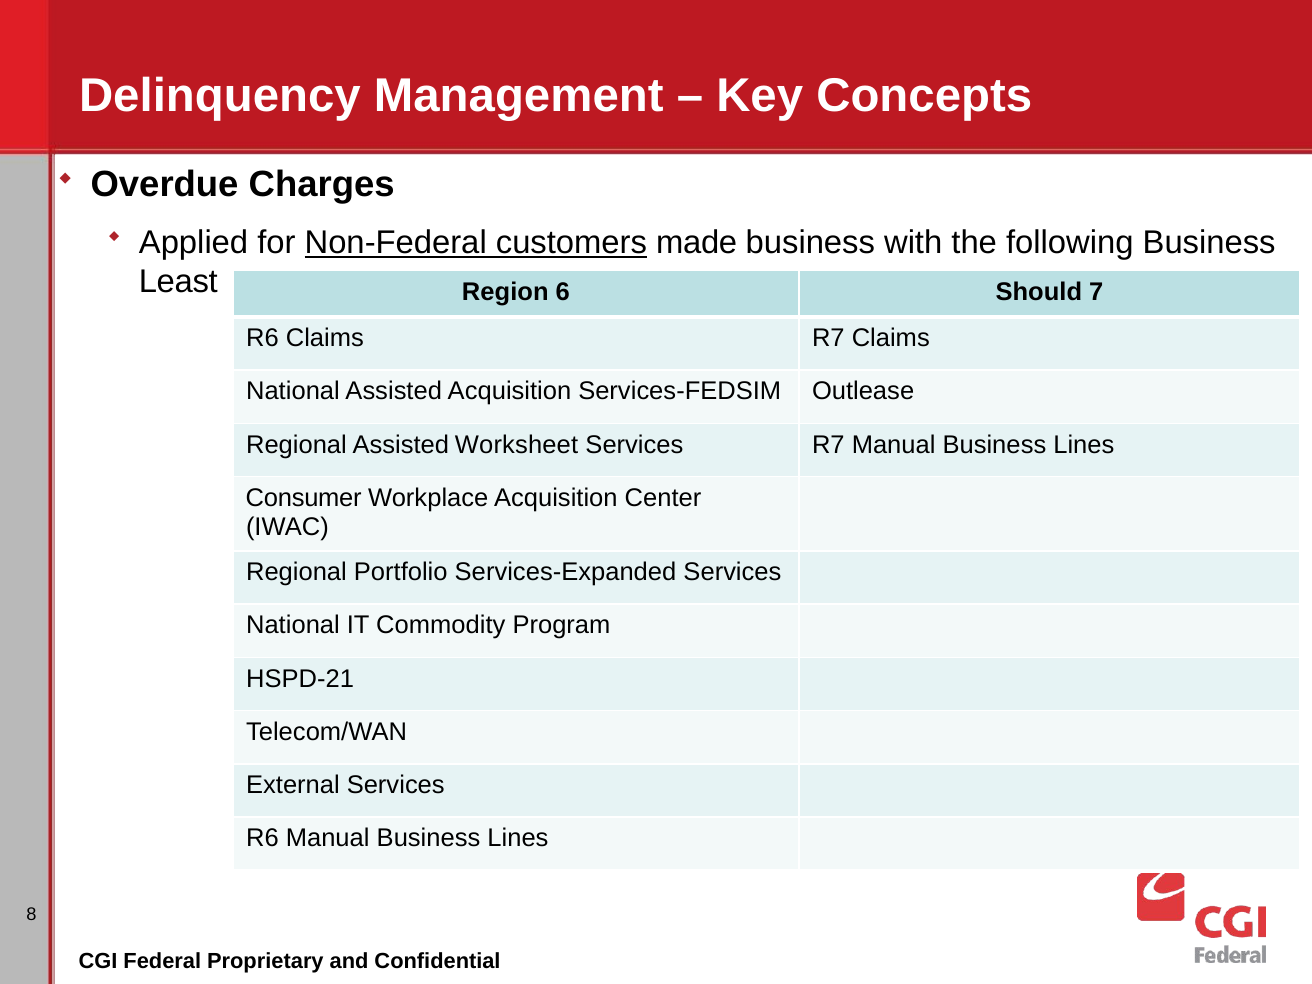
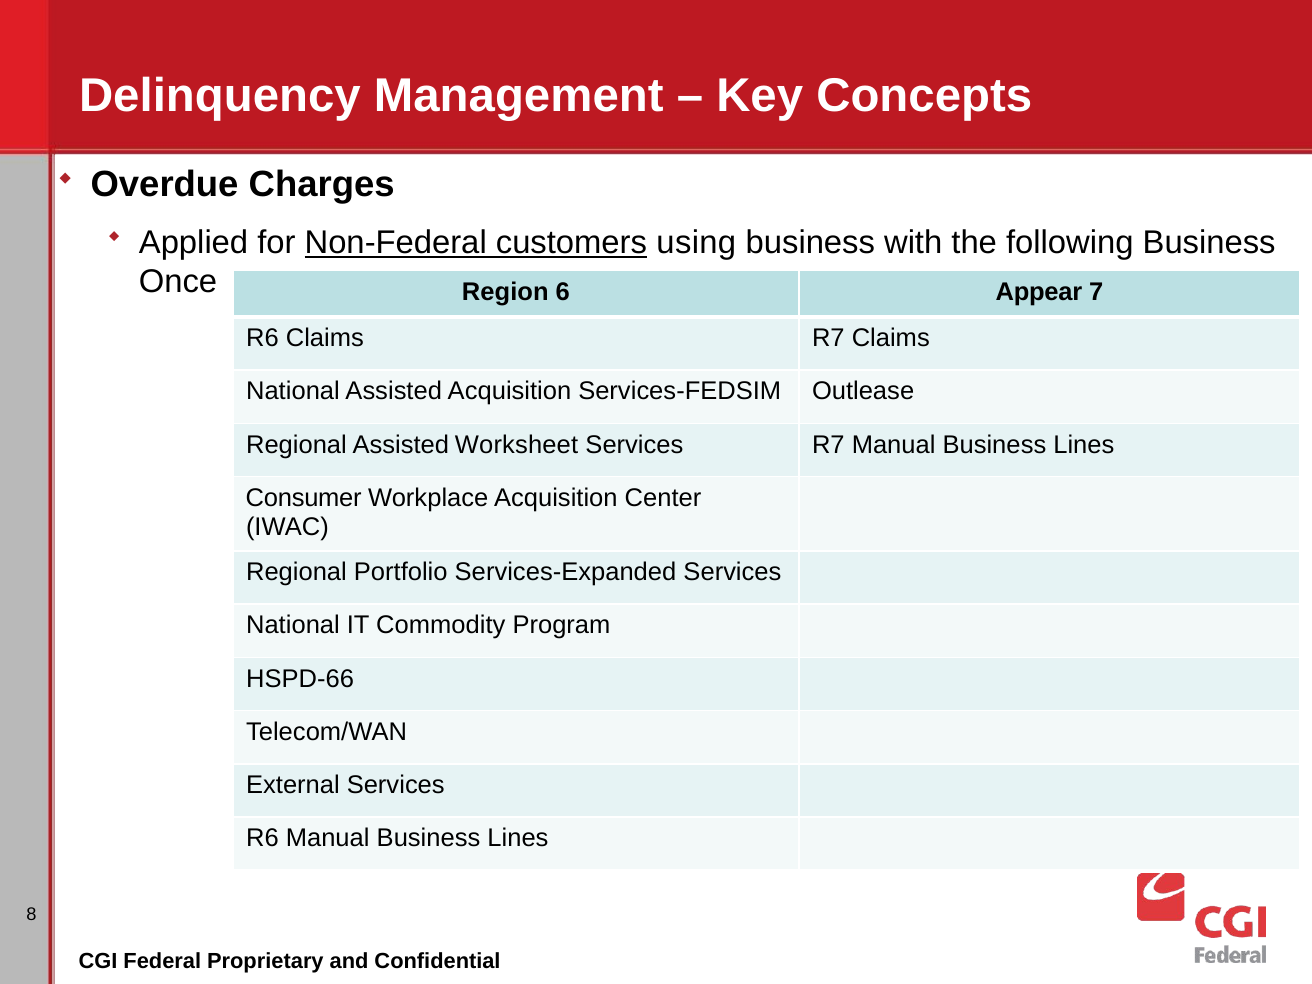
made: made -> using (696, 242)
Least: Least -> Once (178, 282)
Should: Should -> Appear (1039, 292)
HSPD-21: HSPD-21 -> HSPD-66 (300, 679)
